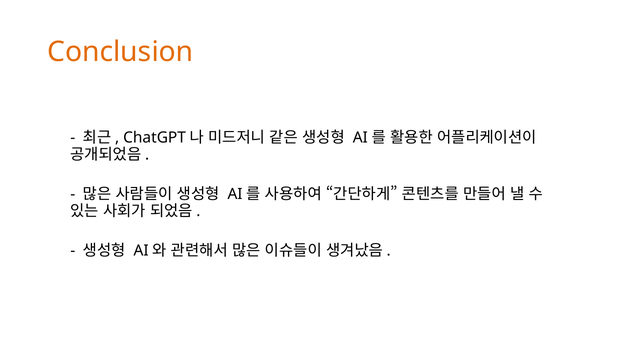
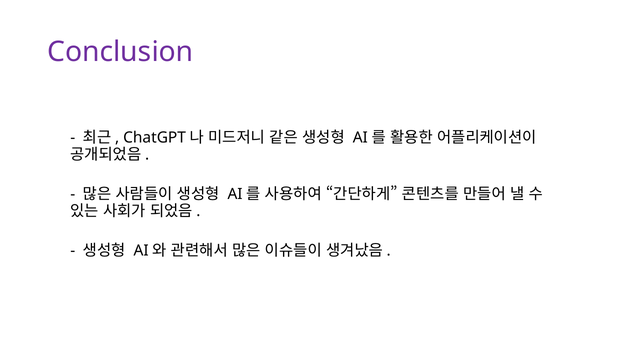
Conclusion colour: orange -> purple (120, 52)
